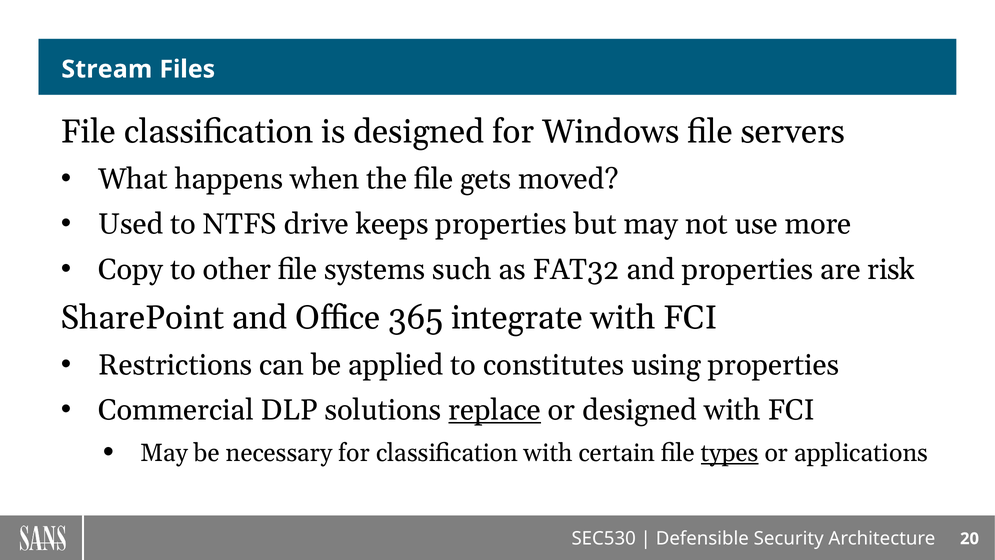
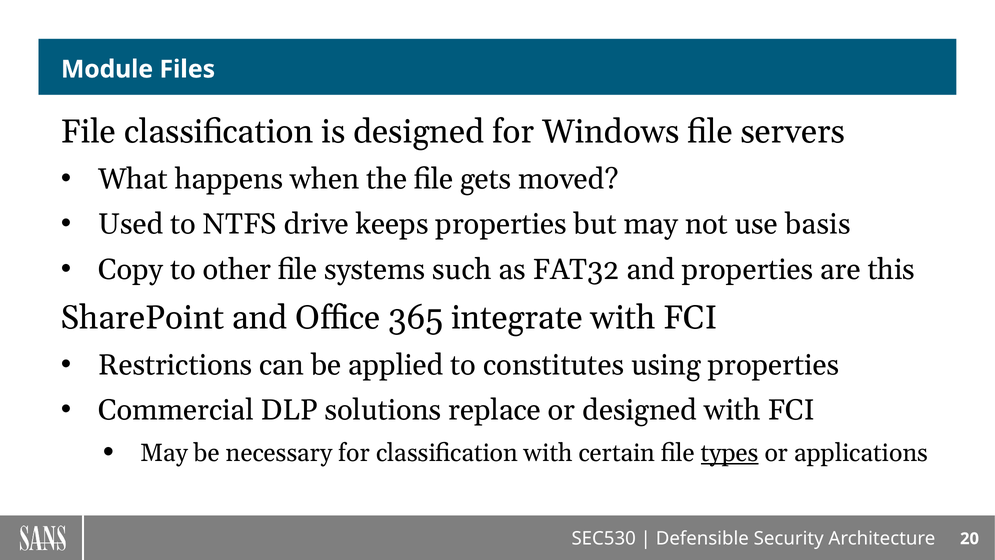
Stream: Stream -> Module (107, 69)
more: more -> basis (818, 224)
risk: risk -> this (891, 269)
replace underline: present -> none (495, 410)
